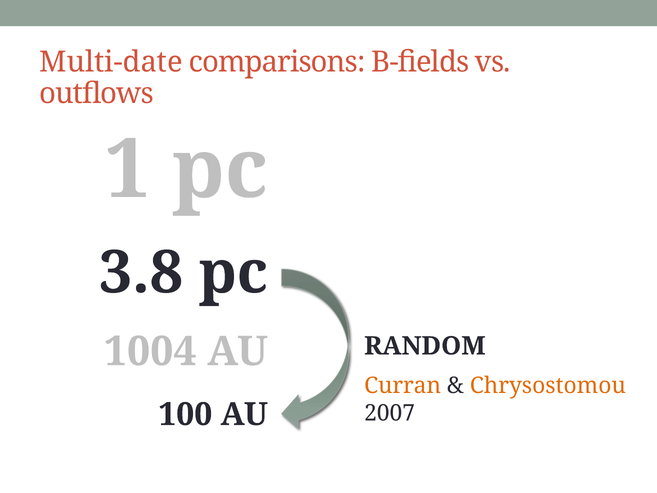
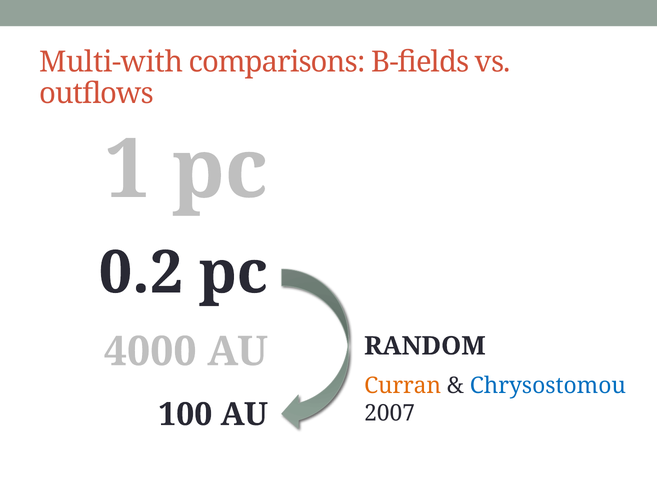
Multi-date: Multi-date -> Multi-with (111, 62)
3.8: 3.8 -> 0.2 (141, 273)
1004: 1004 -> 4000 (150, 351)
Chrysostomou colour: orange -> blue (548, 386)
